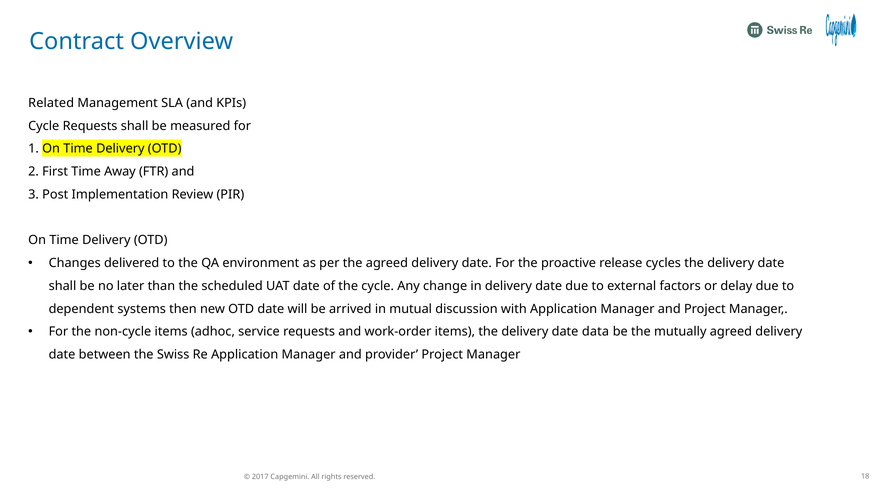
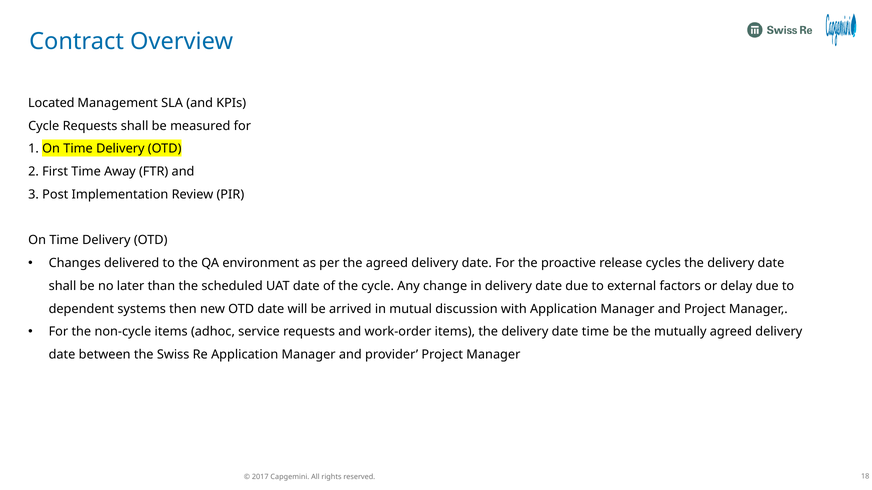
Related: Related -> Located (51, 103)
date data: data -> time (595, 332)
